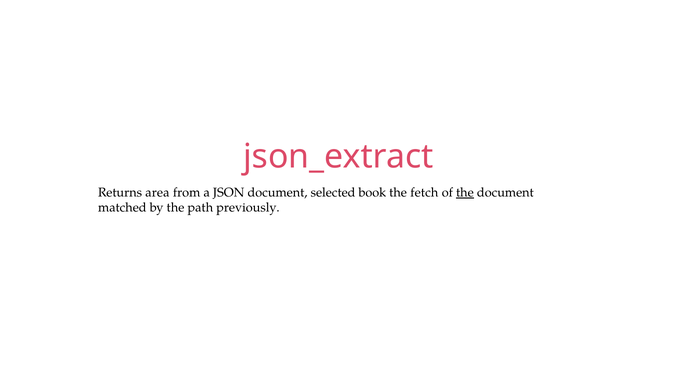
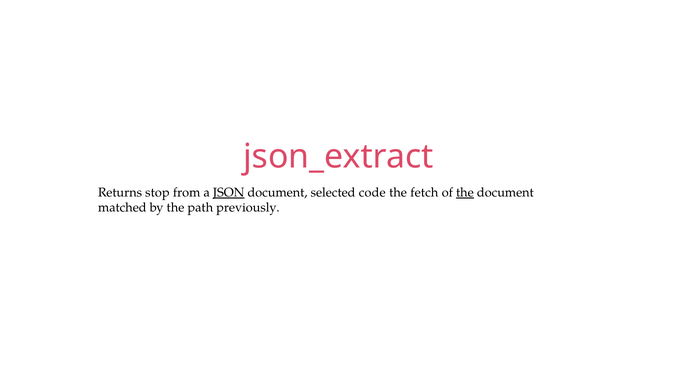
area: area -> stop (157, 192)
JSON underline: none -> present (229, 192)
book: book -> code (372, 192)
